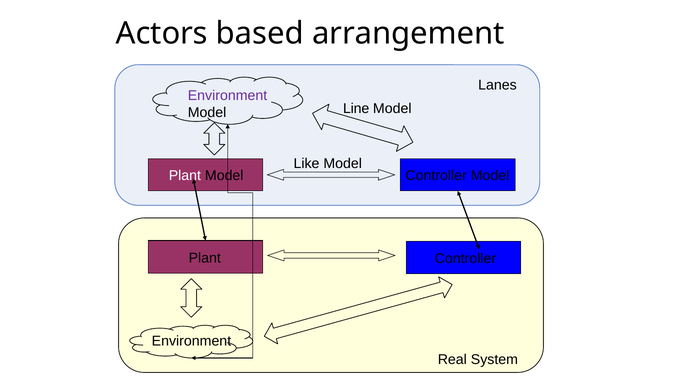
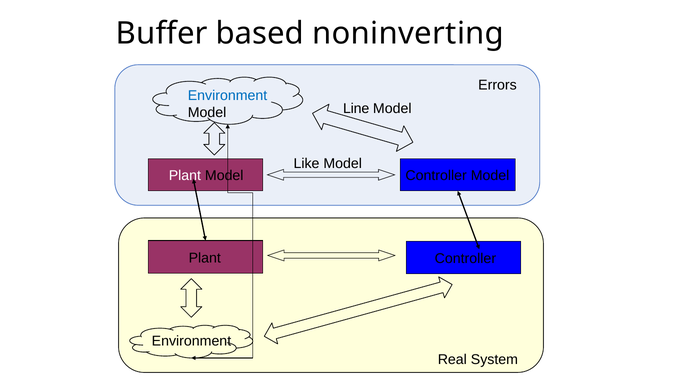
Actors: Actors -> Buffer (162, 33)
arrangement: arrangement -> noninverting (408, 33)
Lanes: Lanes -> Errors (498, 85)
Environment colour: purple -> blue (228, 96)
